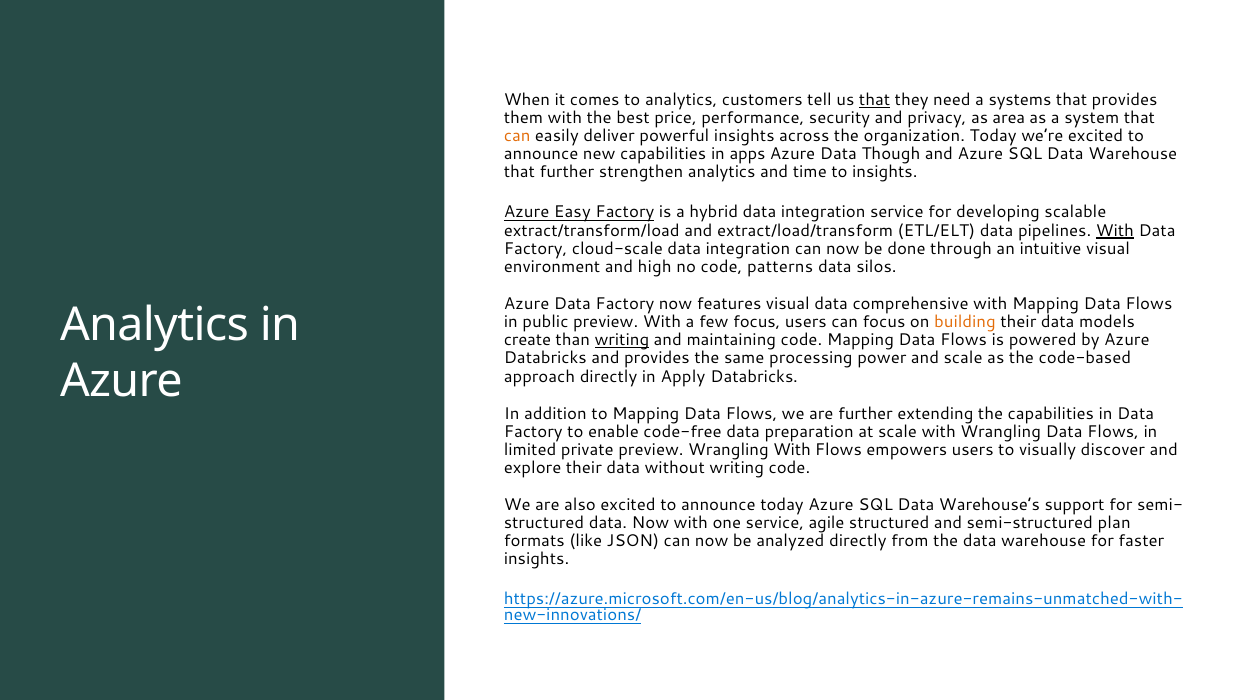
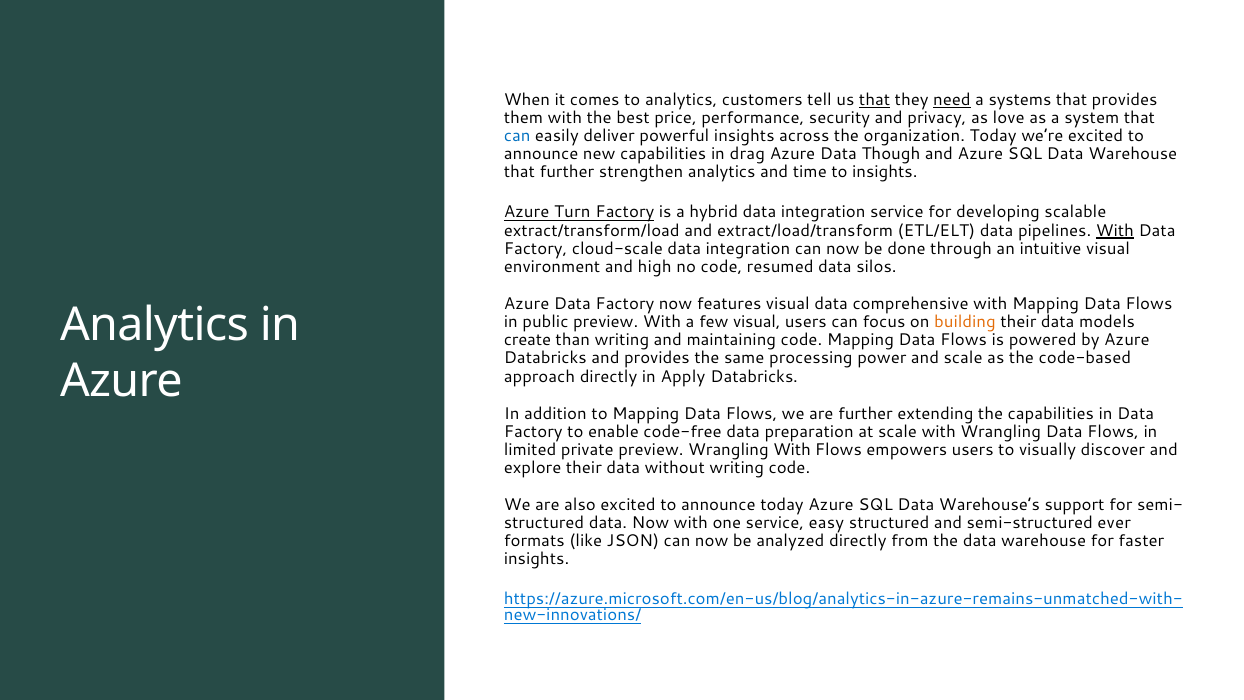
need underline: none -> present (952, 100)
area: area -> love (1009, 118)
can colour: orange -> blue (517, 136)
apps: apps -> drag (747, 154)
Easy: Easy -> Turn (572, 212)
patterns: patterns -> resumed (780, 267)
few focus: focus -> visual (757, 322)
writing underline: present -> none (622, 340)
agile: agile -> easy (826, 523)
plan: plan -> ever (1114, 523)
